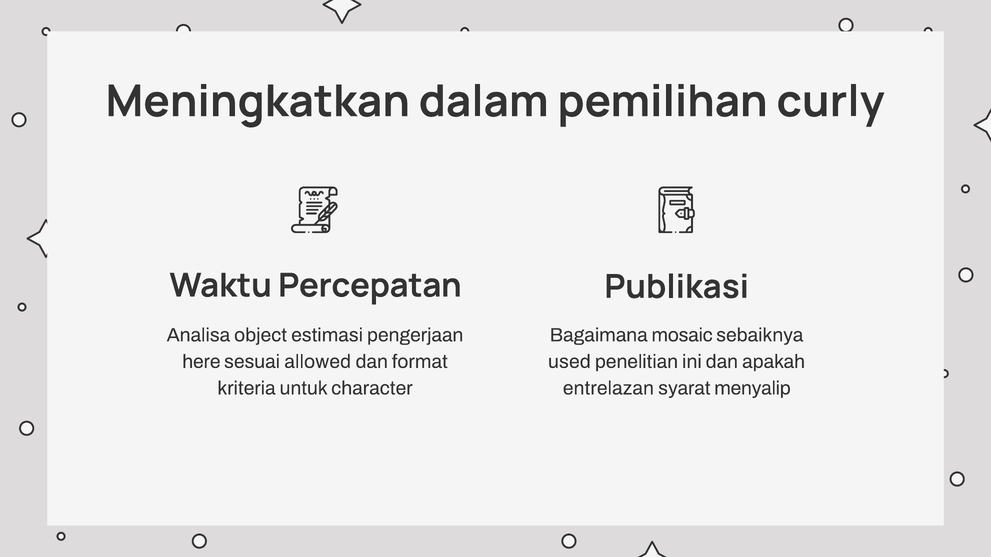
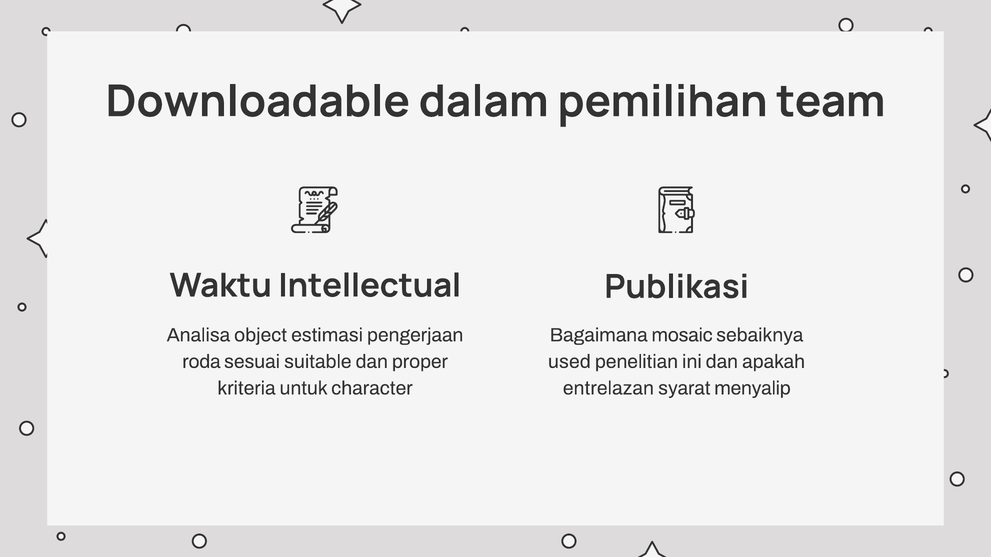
Meningkatkan: Meningkatkan -> Downloadable (258, 102)
curly: curly -> team (831, 102)
Percepatan: Percepatan -> Intellectual (370, 286)
here: here -> roda (201, 362)
allowed: allowed -> suitable (318, 362)
format: format -> proper (420, 362)
